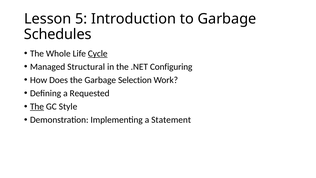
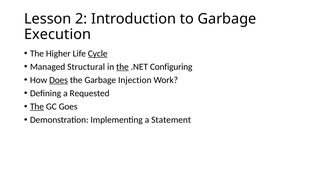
5: 5 -> 2 (81, 19)
Schedules: Schedules -> Execution (58, 34)
Whole: Whole -> Higher (58, 53)
the underline: none -> present (122, 67)
Does underline: none -> present (59, 80)
Selection: Selection -> Injection (135, 80)
Style: Style -> Goes (68, 106)
